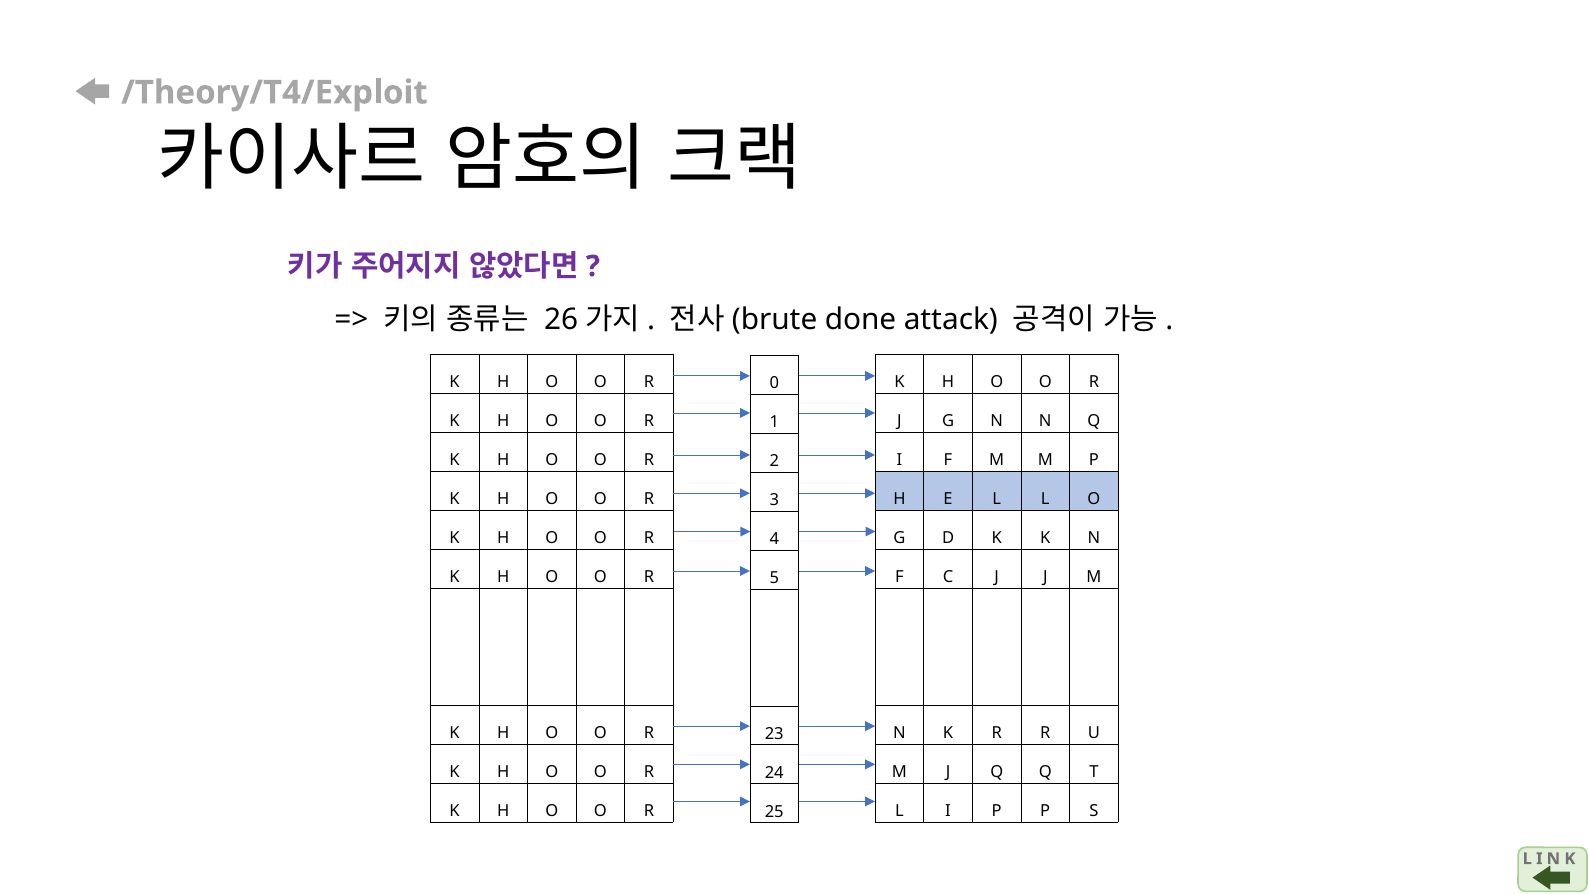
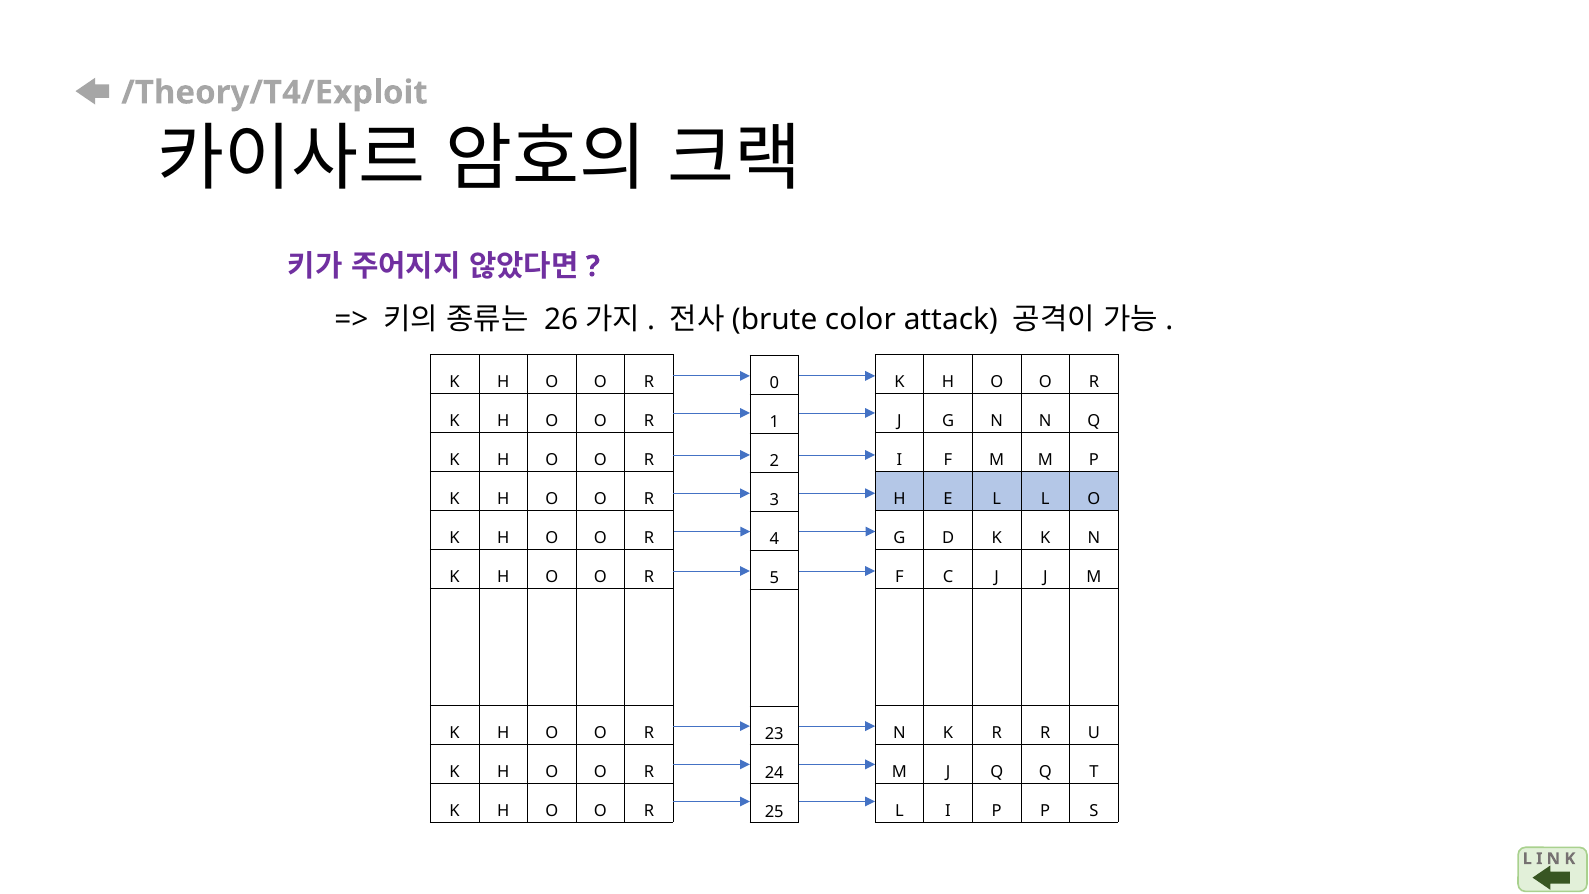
done: done -> color (860, 320)
